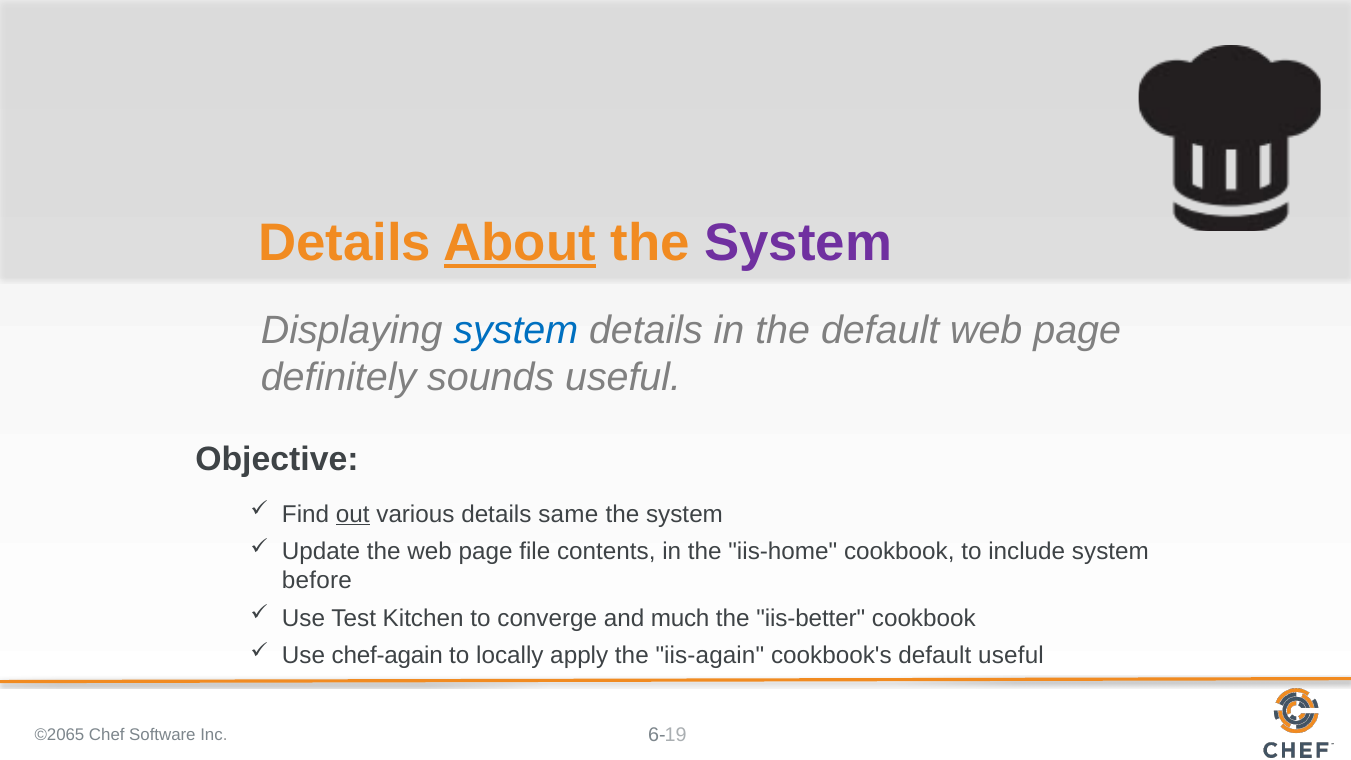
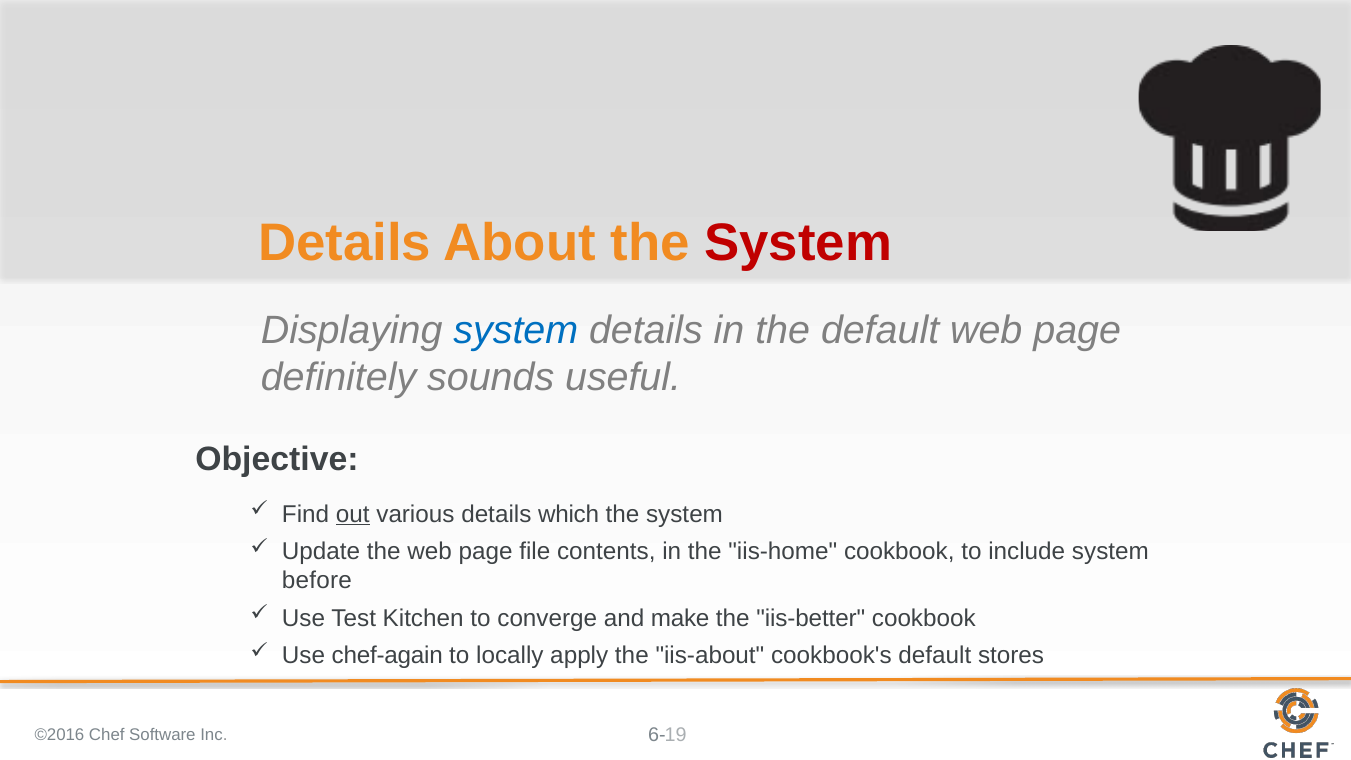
About underline: present -> none (520, 243)
System colour: purple -> red (798, 243)
same: same -> which (569, 514)
much: much -> make (680, 618)
iis-again: iis-again -> iis-about (710, 656)
default useful: useful -> stores (1011, 656)
©2065: ©2065 -> ©2016 (59, 735)
